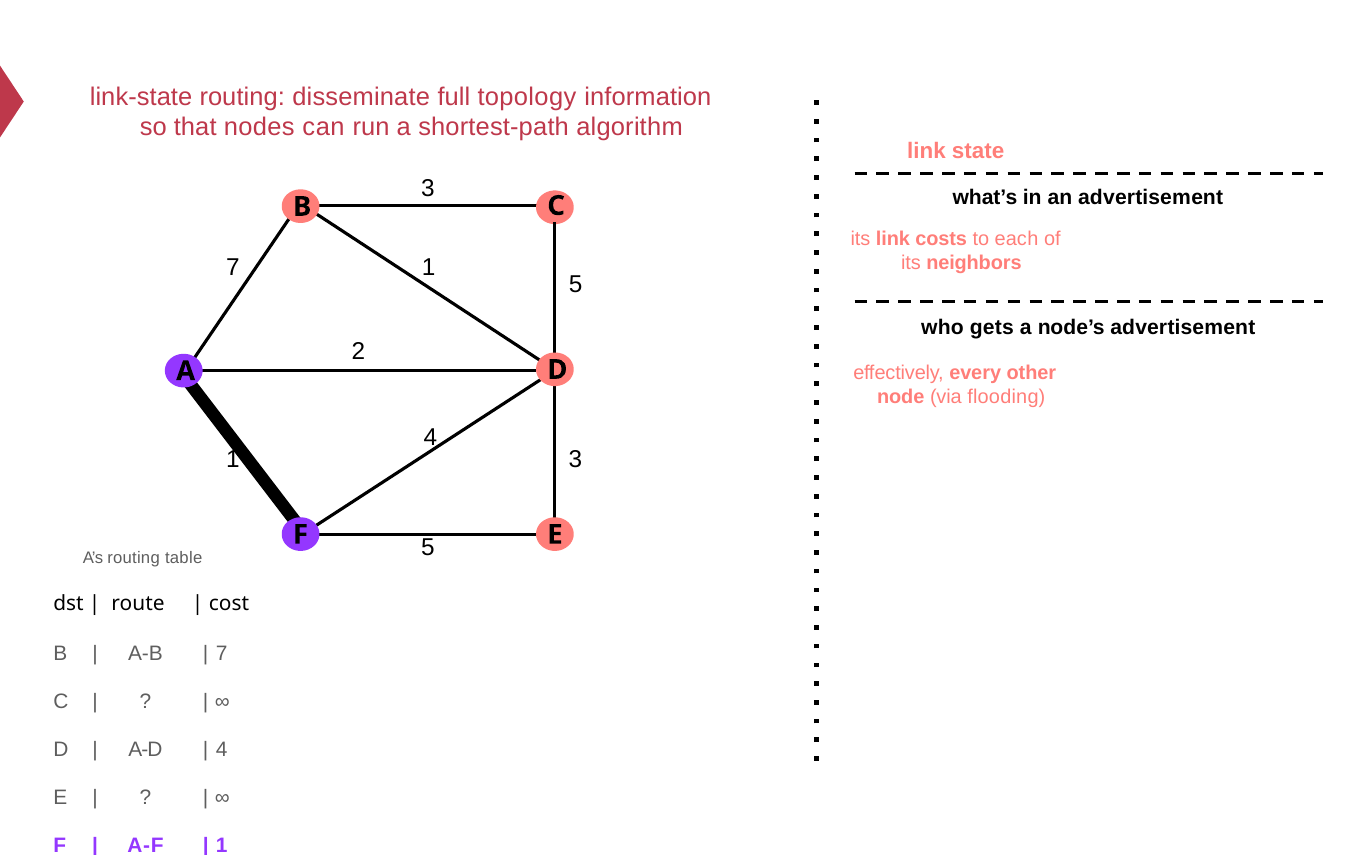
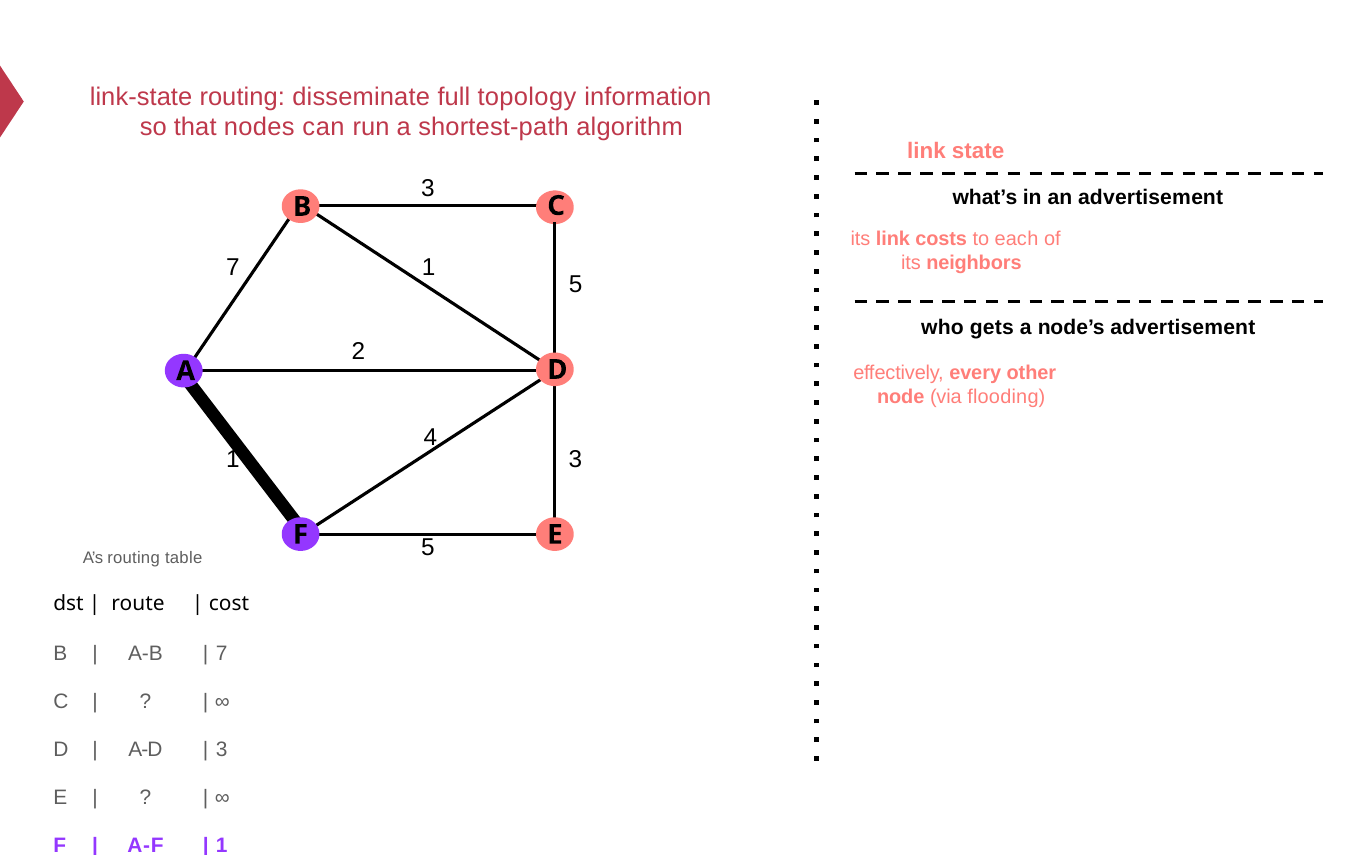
4: 4 -> 3 (222, 750)
